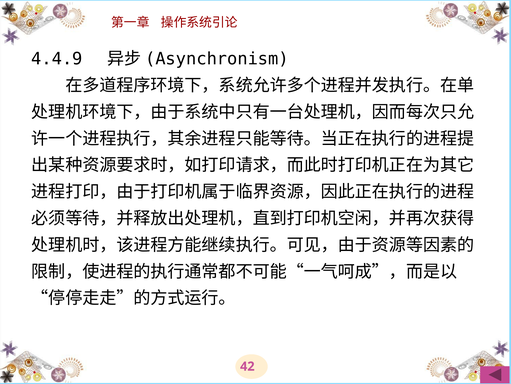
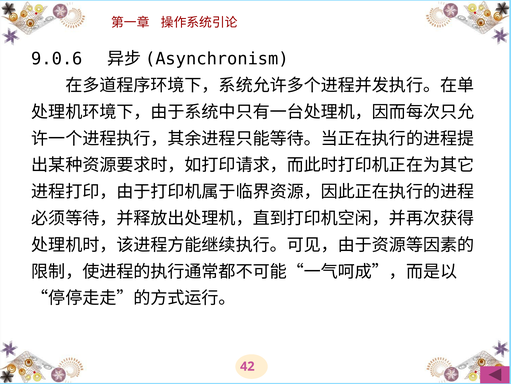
4.4.9: 4.4.9 -> 9.0.6 (57, 59)
